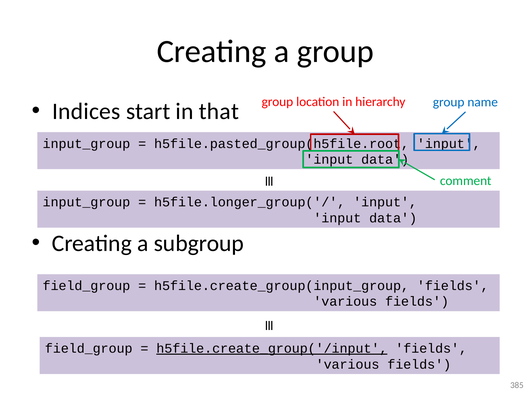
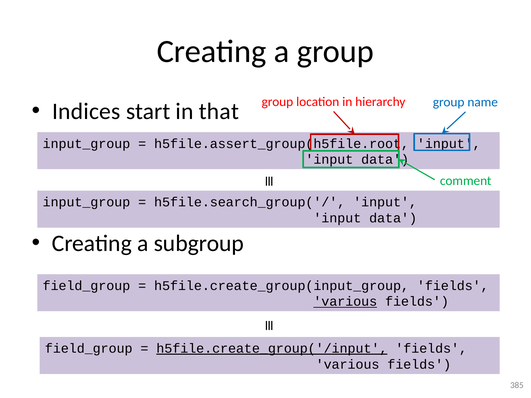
h5file.pasted_group(h5file.root: h5file.pasted_group(h5file.root -> h5file.assert_group(h5file.root (282, 144)
h5file.longer_group('/: h5file.longer_group('/ -> h5file.search_group('/ (250, 202)
various underline: none -> present (345, 302)
